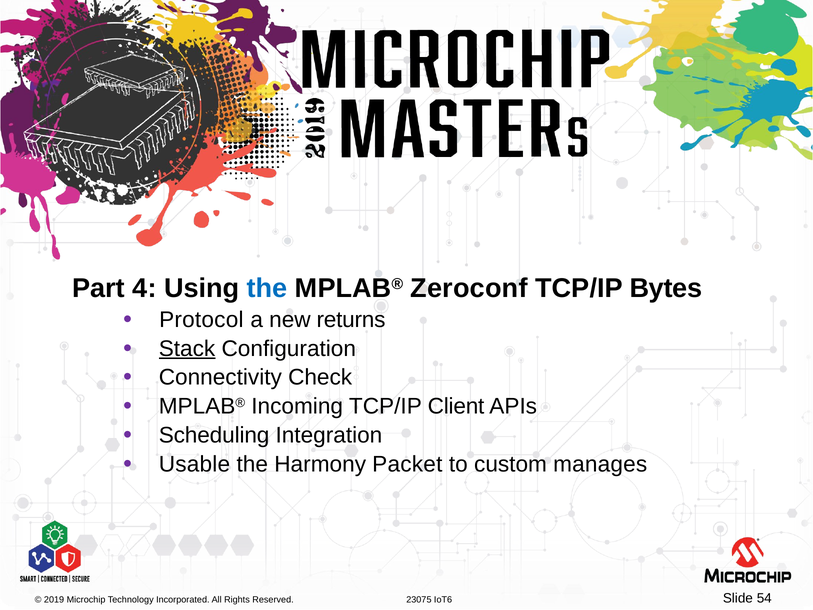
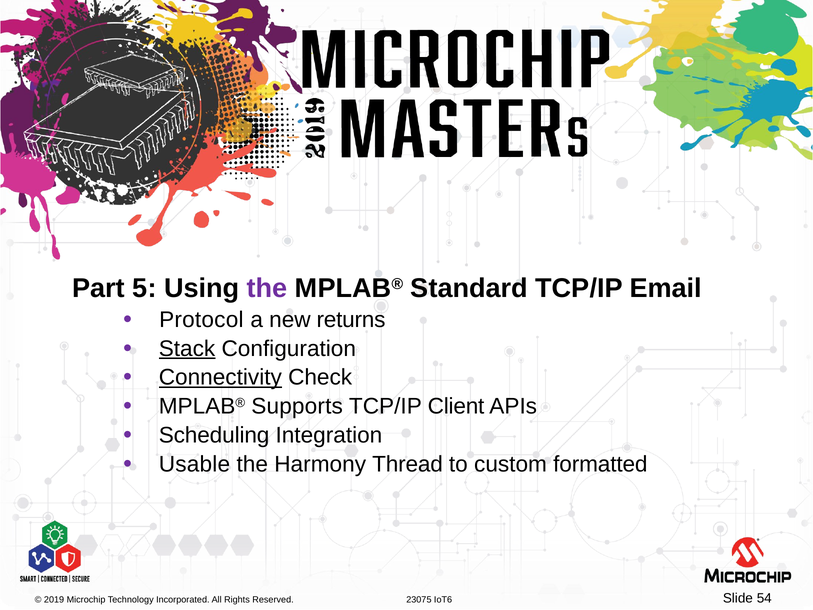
4: 4 -> 5 (145, 288)
the colour: blue -> purple (267, 288)
Zeroconf: Zeroconf -> Standard (469, 288)
Bytes: Bytes -> Email (666, 288)
Connectivity underline: none -> present (220, 377)
Incoming: Incoming -> Supports (297, 406)
Packet: Packet -> Thread (408, 464)
manages: manages -> formatted (600, 464)
